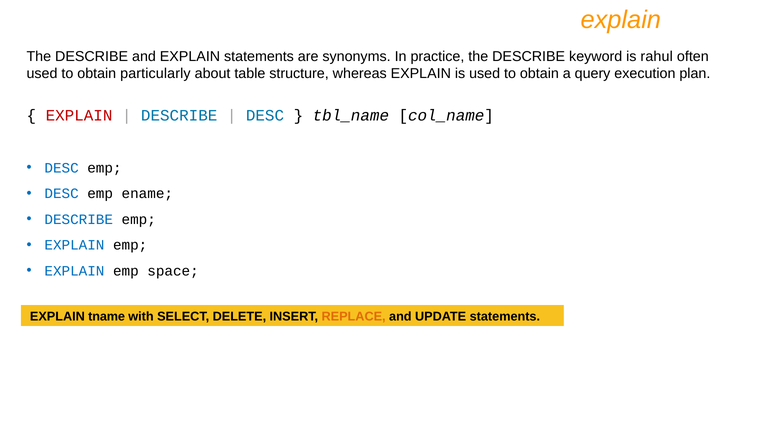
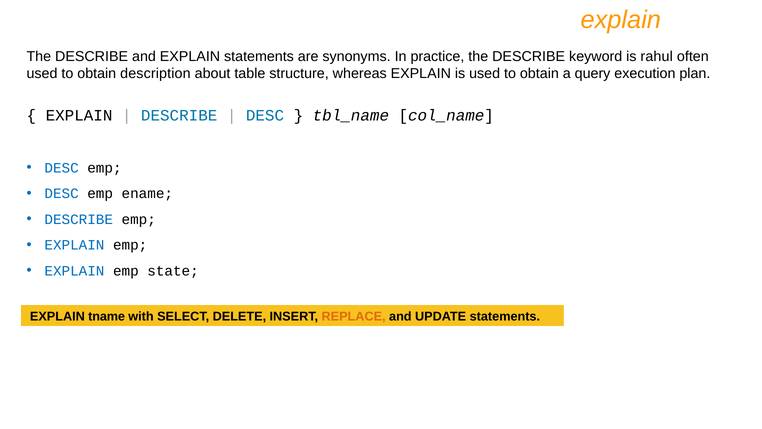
particularly: particularly -> description (155, 73)
EXPLAIN colour: red -> black (79, 115)
space: space -> state (173, 271)
